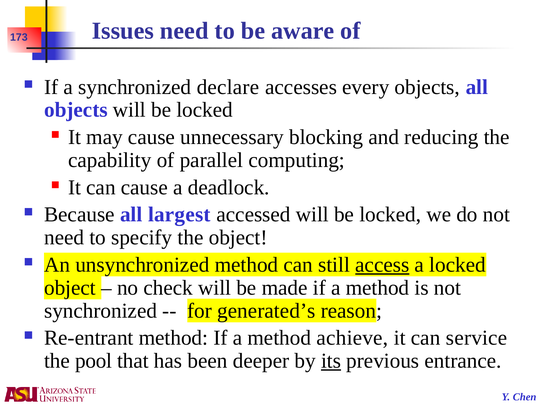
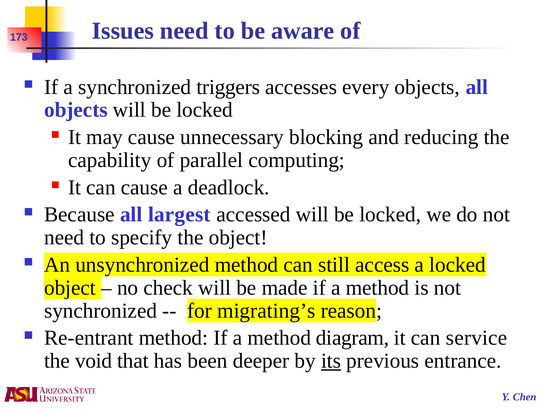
declare: declare -> triggers (228, 87)
access underline: present -> none (382, 264)
generated’s: generated’s -> migrating’s (266, 310)
achieve: achieve -> diagram (353, 338)
pool: pool -> void (94, 360)
